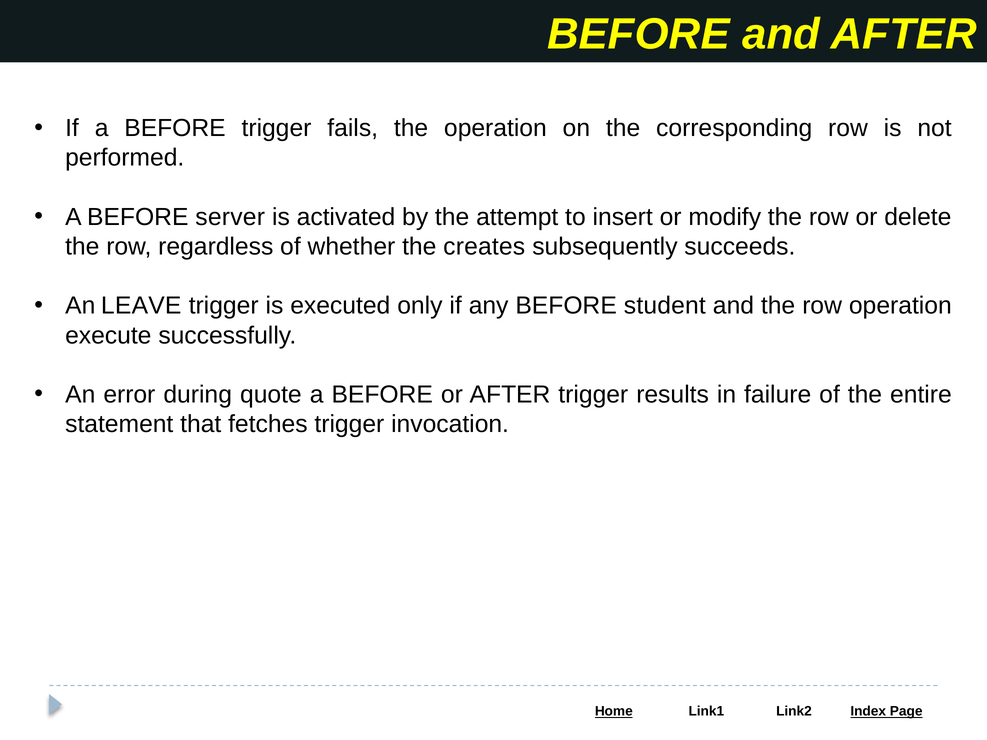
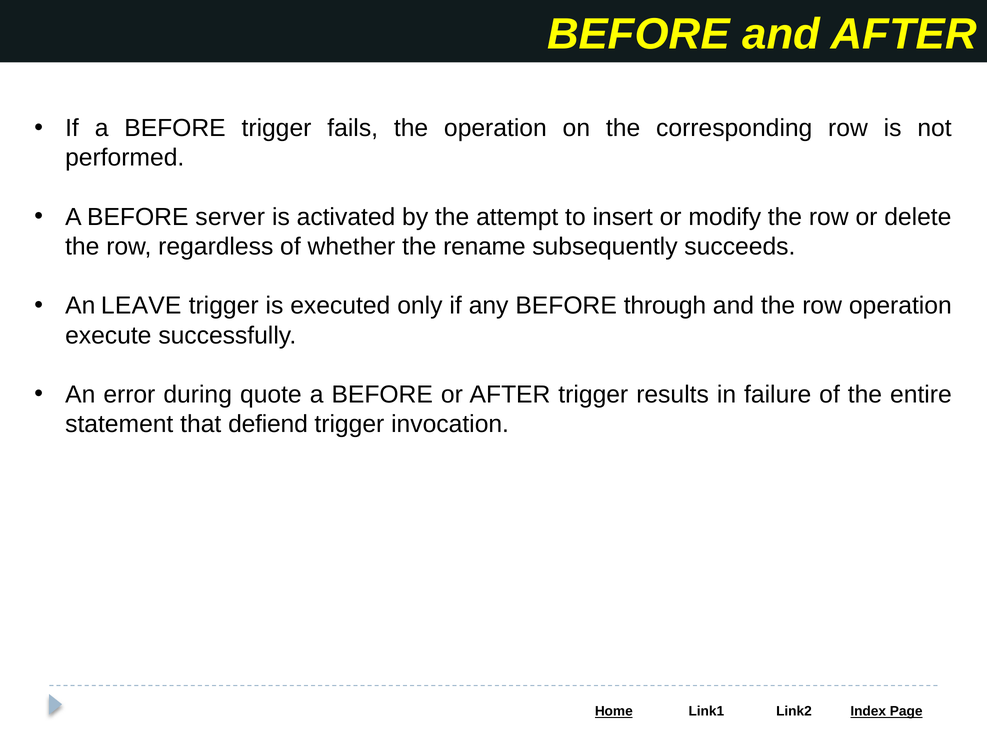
creates: creates -> rename (484, 247)
student: student -> through (665, 306)
fetches: fetches -> defiend (268, 424)
